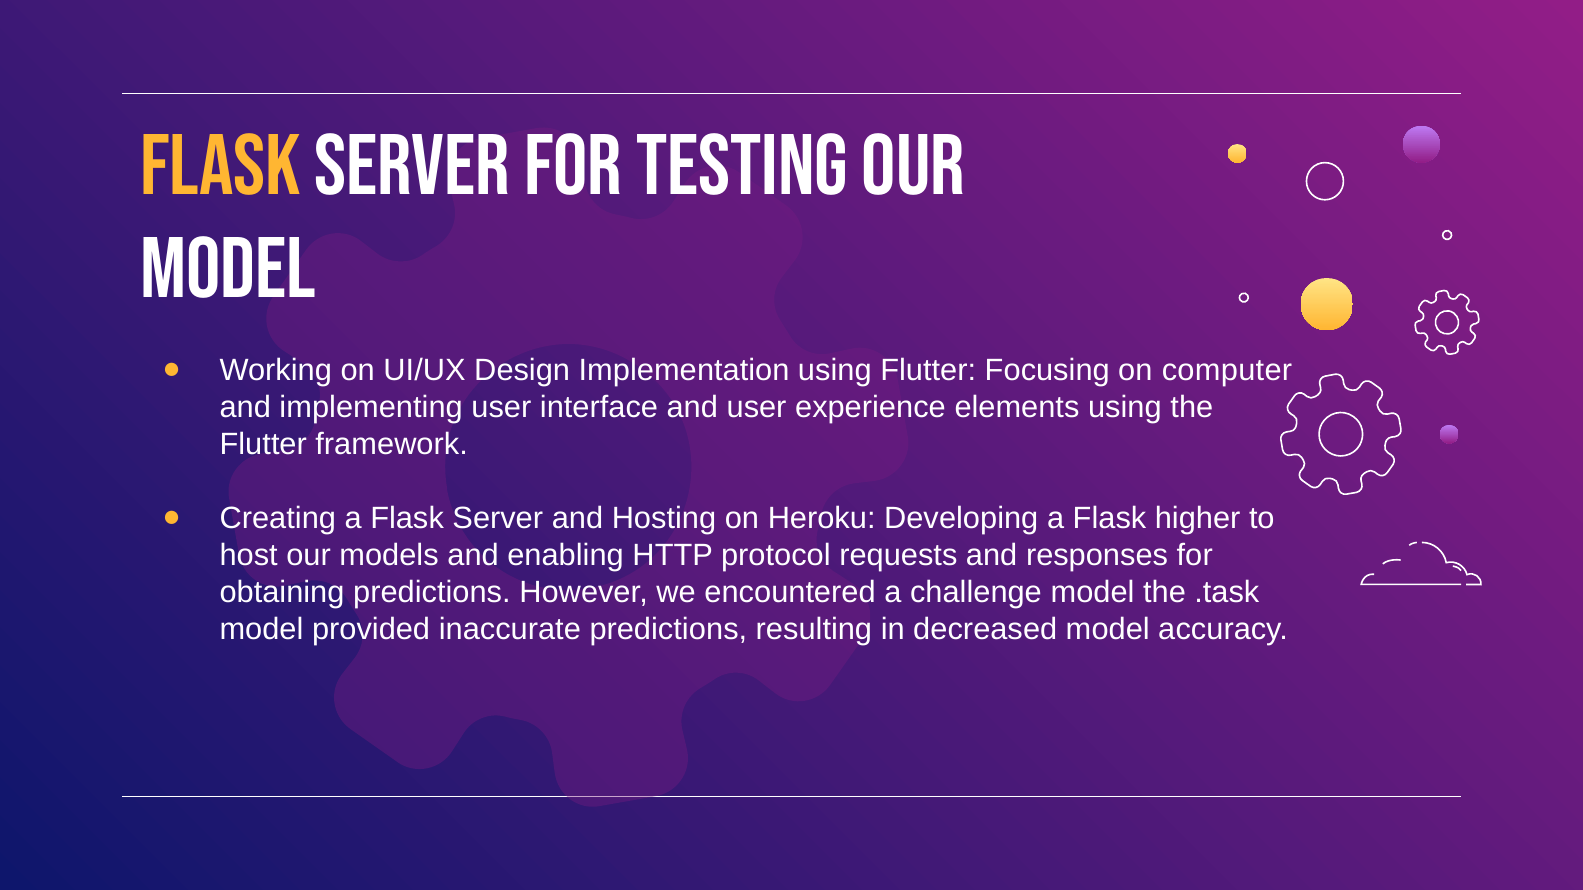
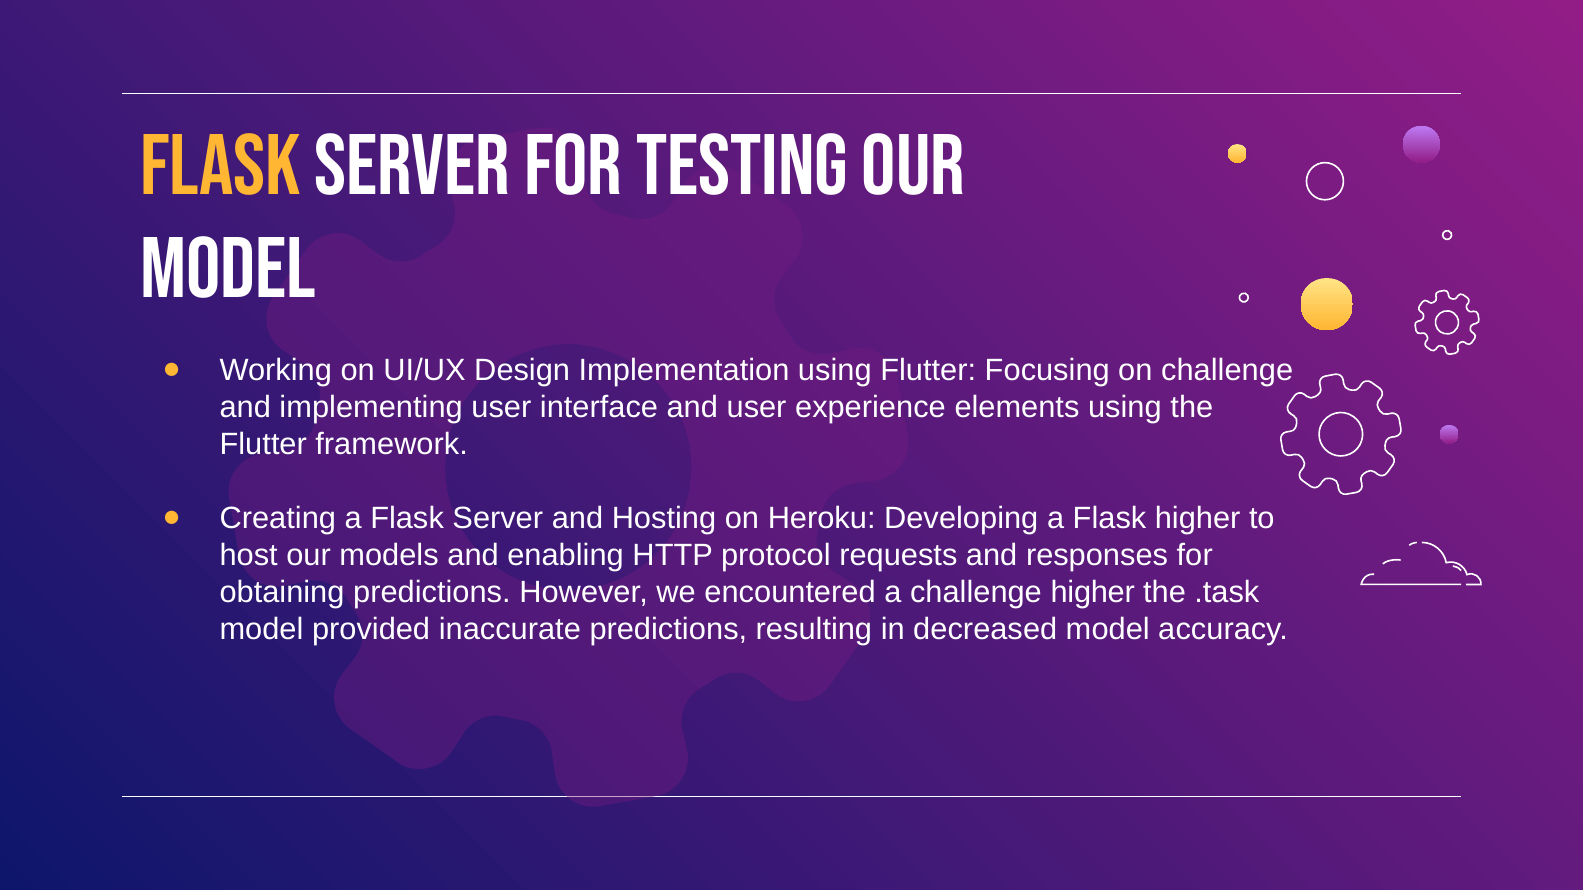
on computer: computer -> challenge (1227, 371)
challenge model: model -> higher (1093, 592)
